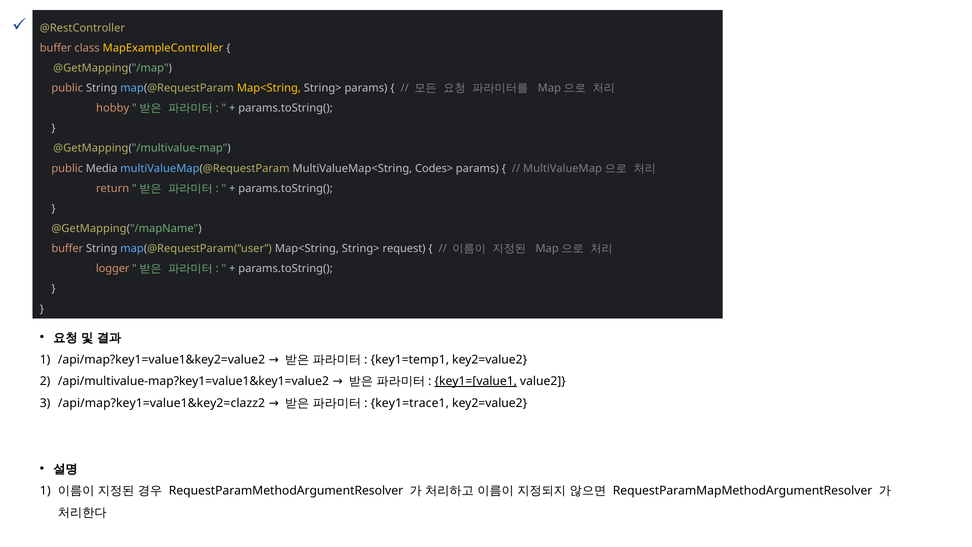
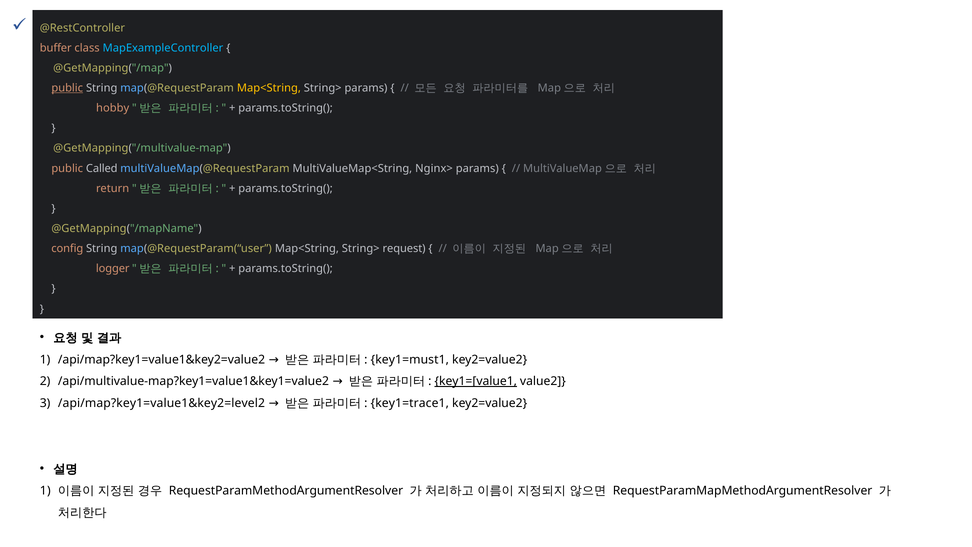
MapExampleController colour: yellow -> light blue (163, 48)
public underline: none -> present (67, 88)
Media: Media -> Called (102, 168)
Codes>: Codes> -> Nginx> (434, 168)
buffer: buffer -> config (67, 249)
key1=temp1: key1=temp1 -> key1=must1 (410, 359)
/api/map?key1=value1&key2=clazz2: /api/map?key1=value1&key2=clazz2 -> /api/map?key1=value1&key2=level2 (161, 403)
